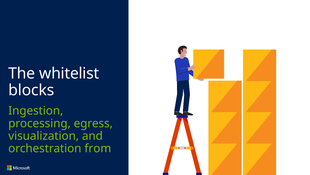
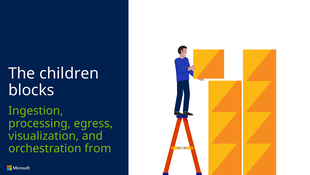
whitelist: whitelist -> children (69, 73)
